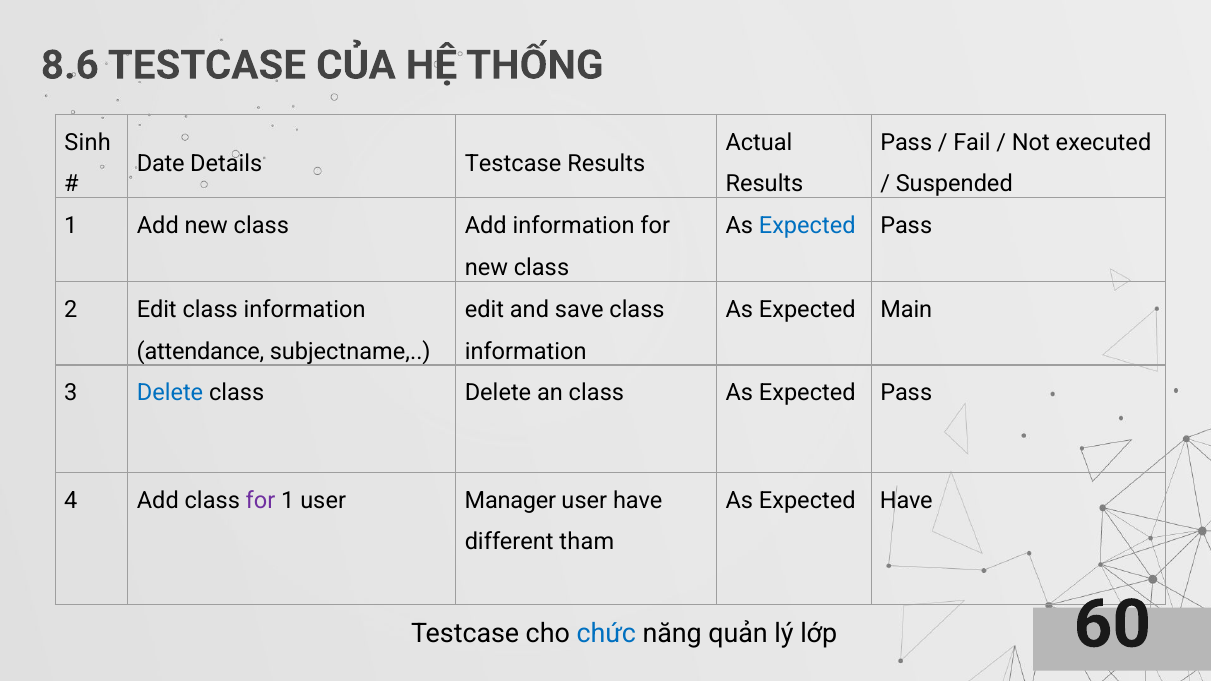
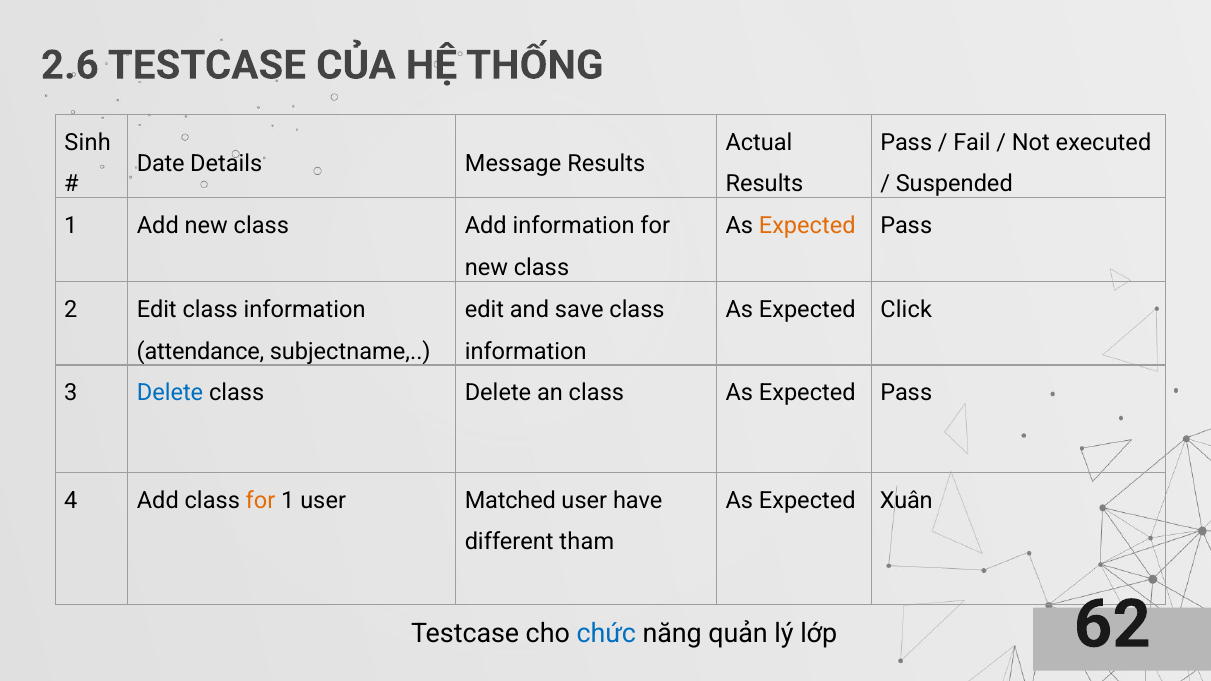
8.6: 8.6 -> 2.6 (70, 65)
Details Testcase: Testcase -> Message (513, 163)
Expected colour: blue -> orange (807, 226)
Main: Main -> Click (906, 310)
for colour: purple -> orange (261, 500)
Manager: Manager -> Matched (510, 500)
Expected Have: Have -> Xuân (906, 500)
60: 60 -> 62 (1112, 625)
